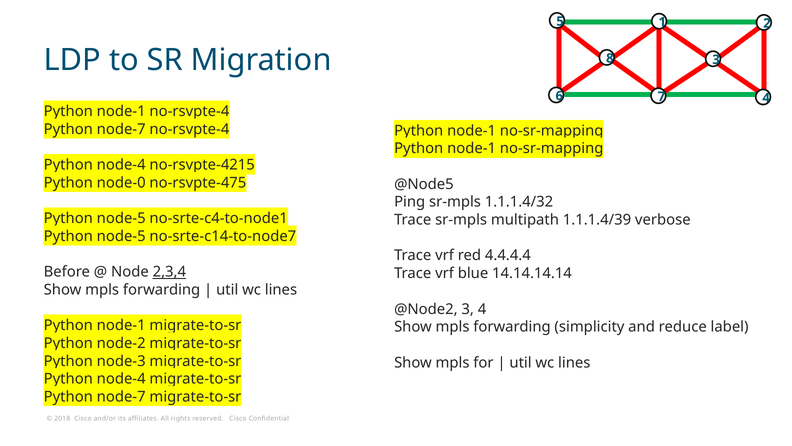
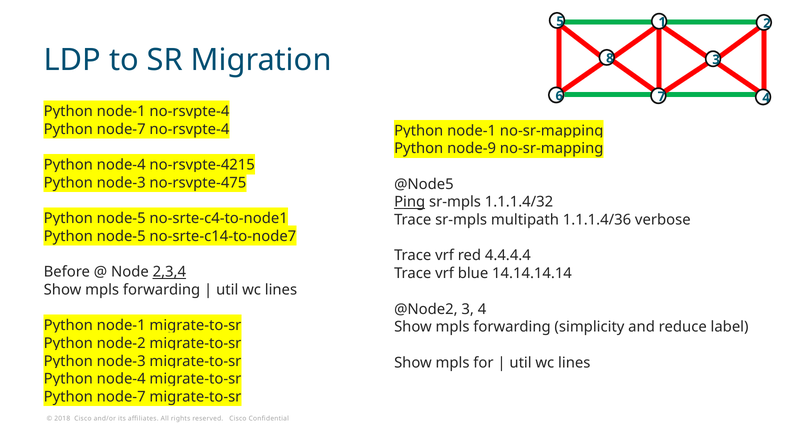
node-1: node-1 -> node-9 (472, 148)
node-0: node-0 -> node-3 (121, 183)
Ping underline: none -> present (410, 202)
1.1.1.4/39: 1.1.1.4/39 -> 1.1.1.4/36 (597, 220)
